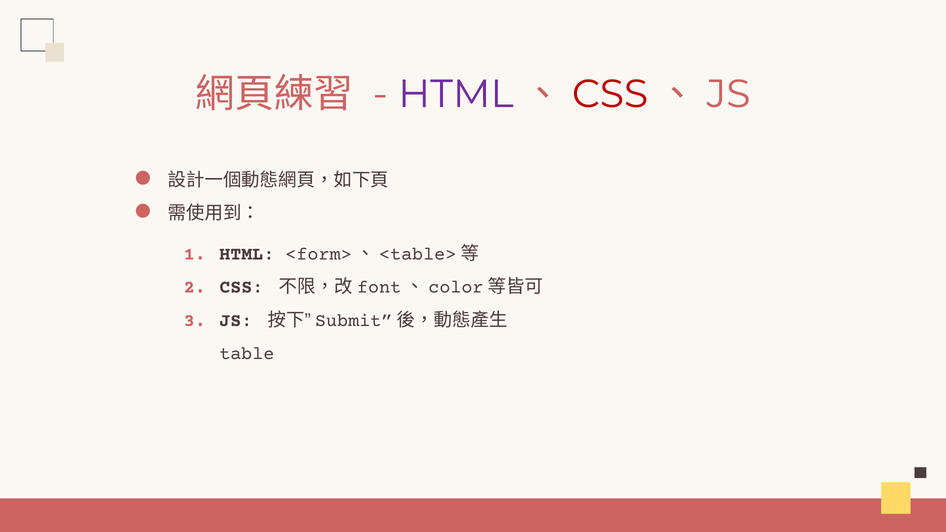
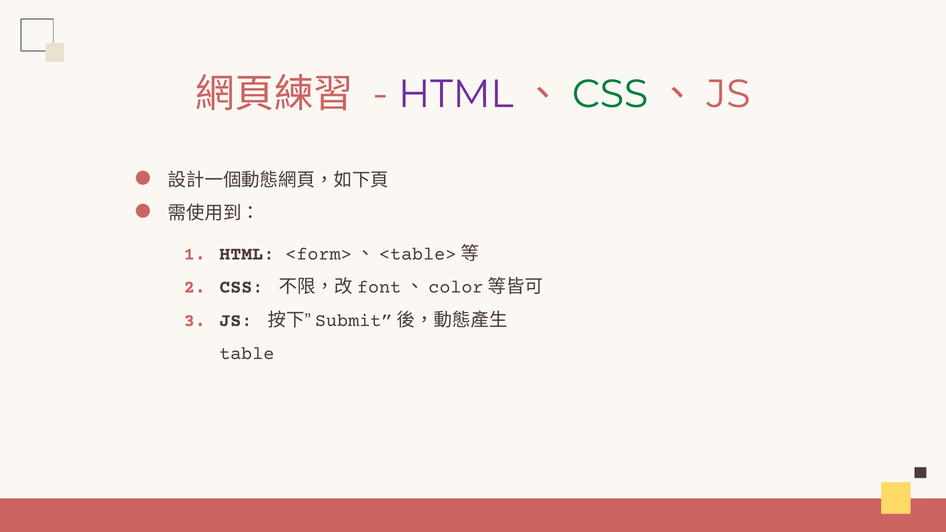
CSS colour: red -> green (610, 94)
